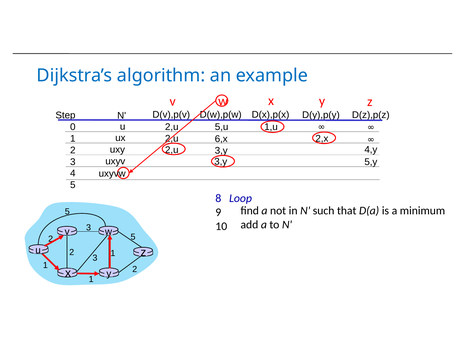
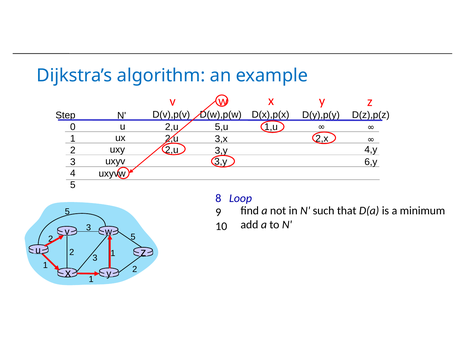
6,x: 6,x -> 3,x (221, 139)
5,y: 5,y -> 6,y (371, 162)
